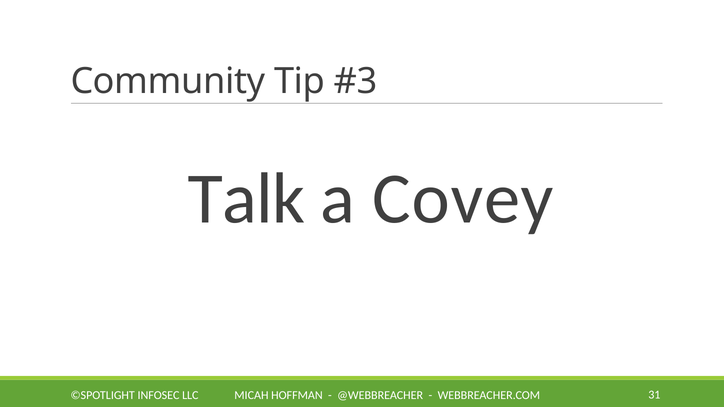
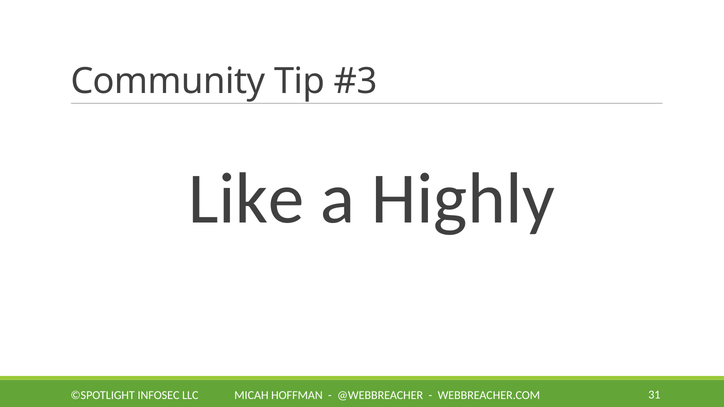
Talk: Talk -> Like (246, 199)
Covey: Covey -> Highly (463, 199)
